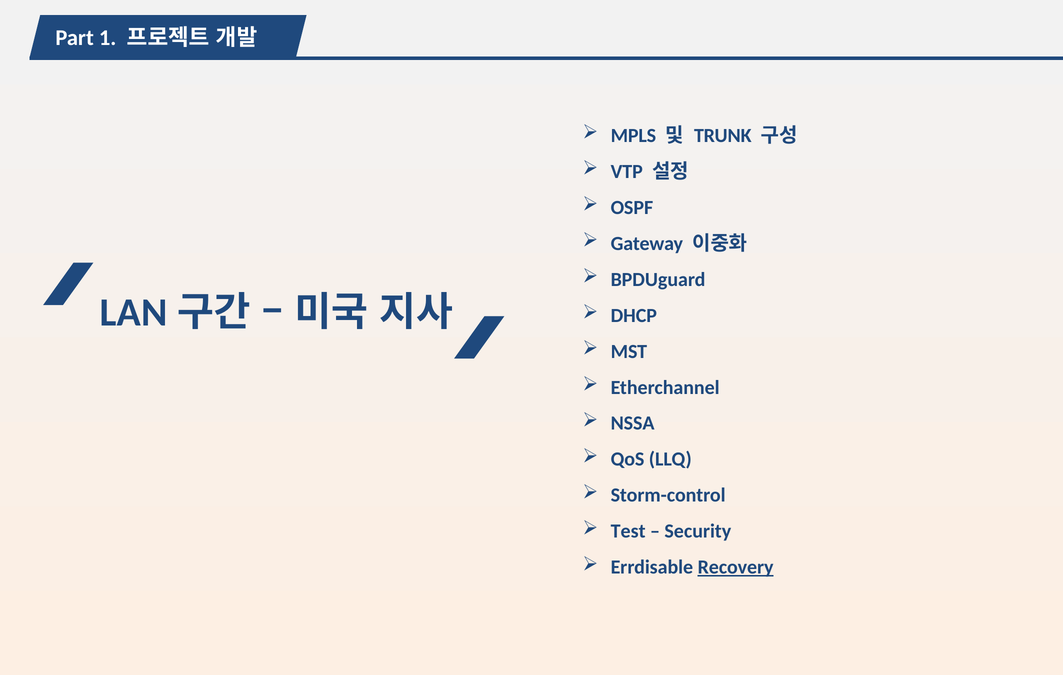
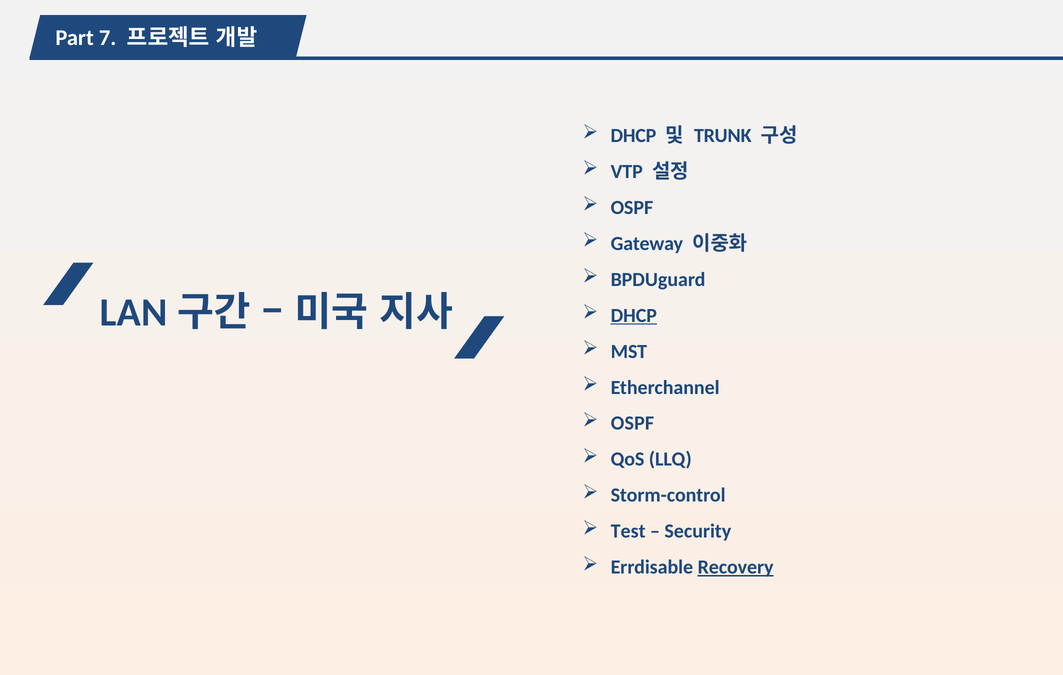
1: 1 -> 7 (108, 38)
MPLS: MPLS -> DHCP (633, 136)
DHCP underline: none -> present (634, 315)
NSSA: NSSA -> OSPF (632, 423)
